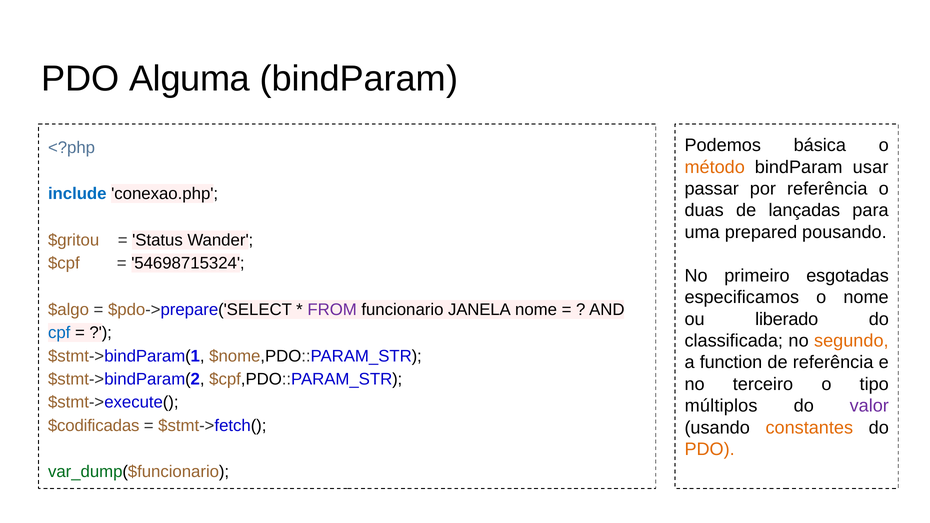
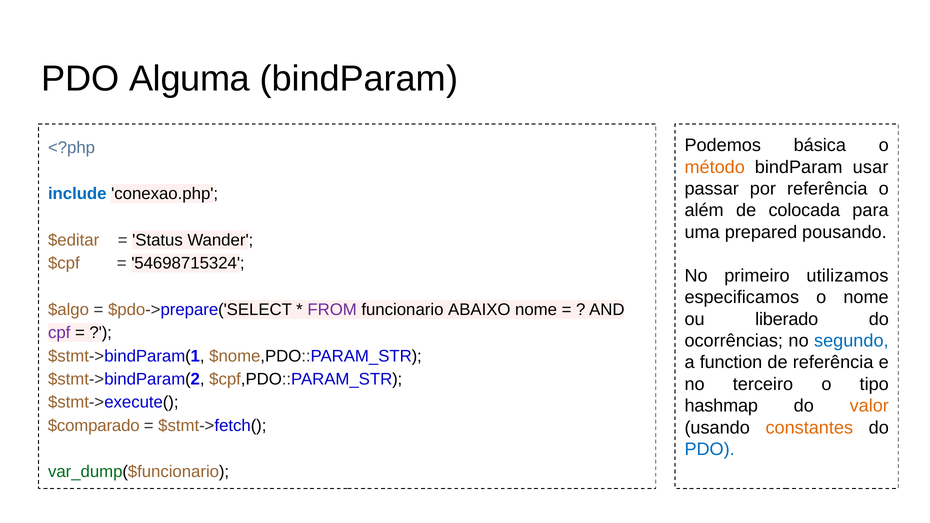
duas: duas -> além (704, 211)
lançadas: lançadas -> colocada (804, 211)
$gritou: $gritou -> $editar (74, 240)
esgotadas: esgotadas -> utilizamos (847, 276)
JANELA: JANELA -> ABAIXO (479, 310)
cpf colour: blue -> purple (59, 333)
classificada: classificada -> ocorrências (734, 341)
segundo colour: orange -> blue (851, 341)
múltiplos: múltiplos -> hashmap (721, 406)
valor colour: purple -> orange (869, 406)
$codificadas: $codificadas -> $comparado (94, 426)
PDO colour: orange -> blue (710, 449)
